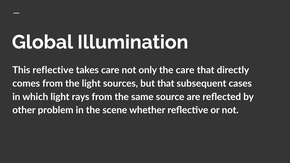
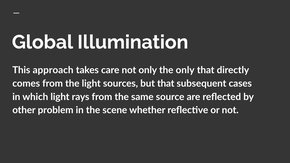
This reflective: reflective -> approach (53, 70)
the care: care -> only (185, 70)
